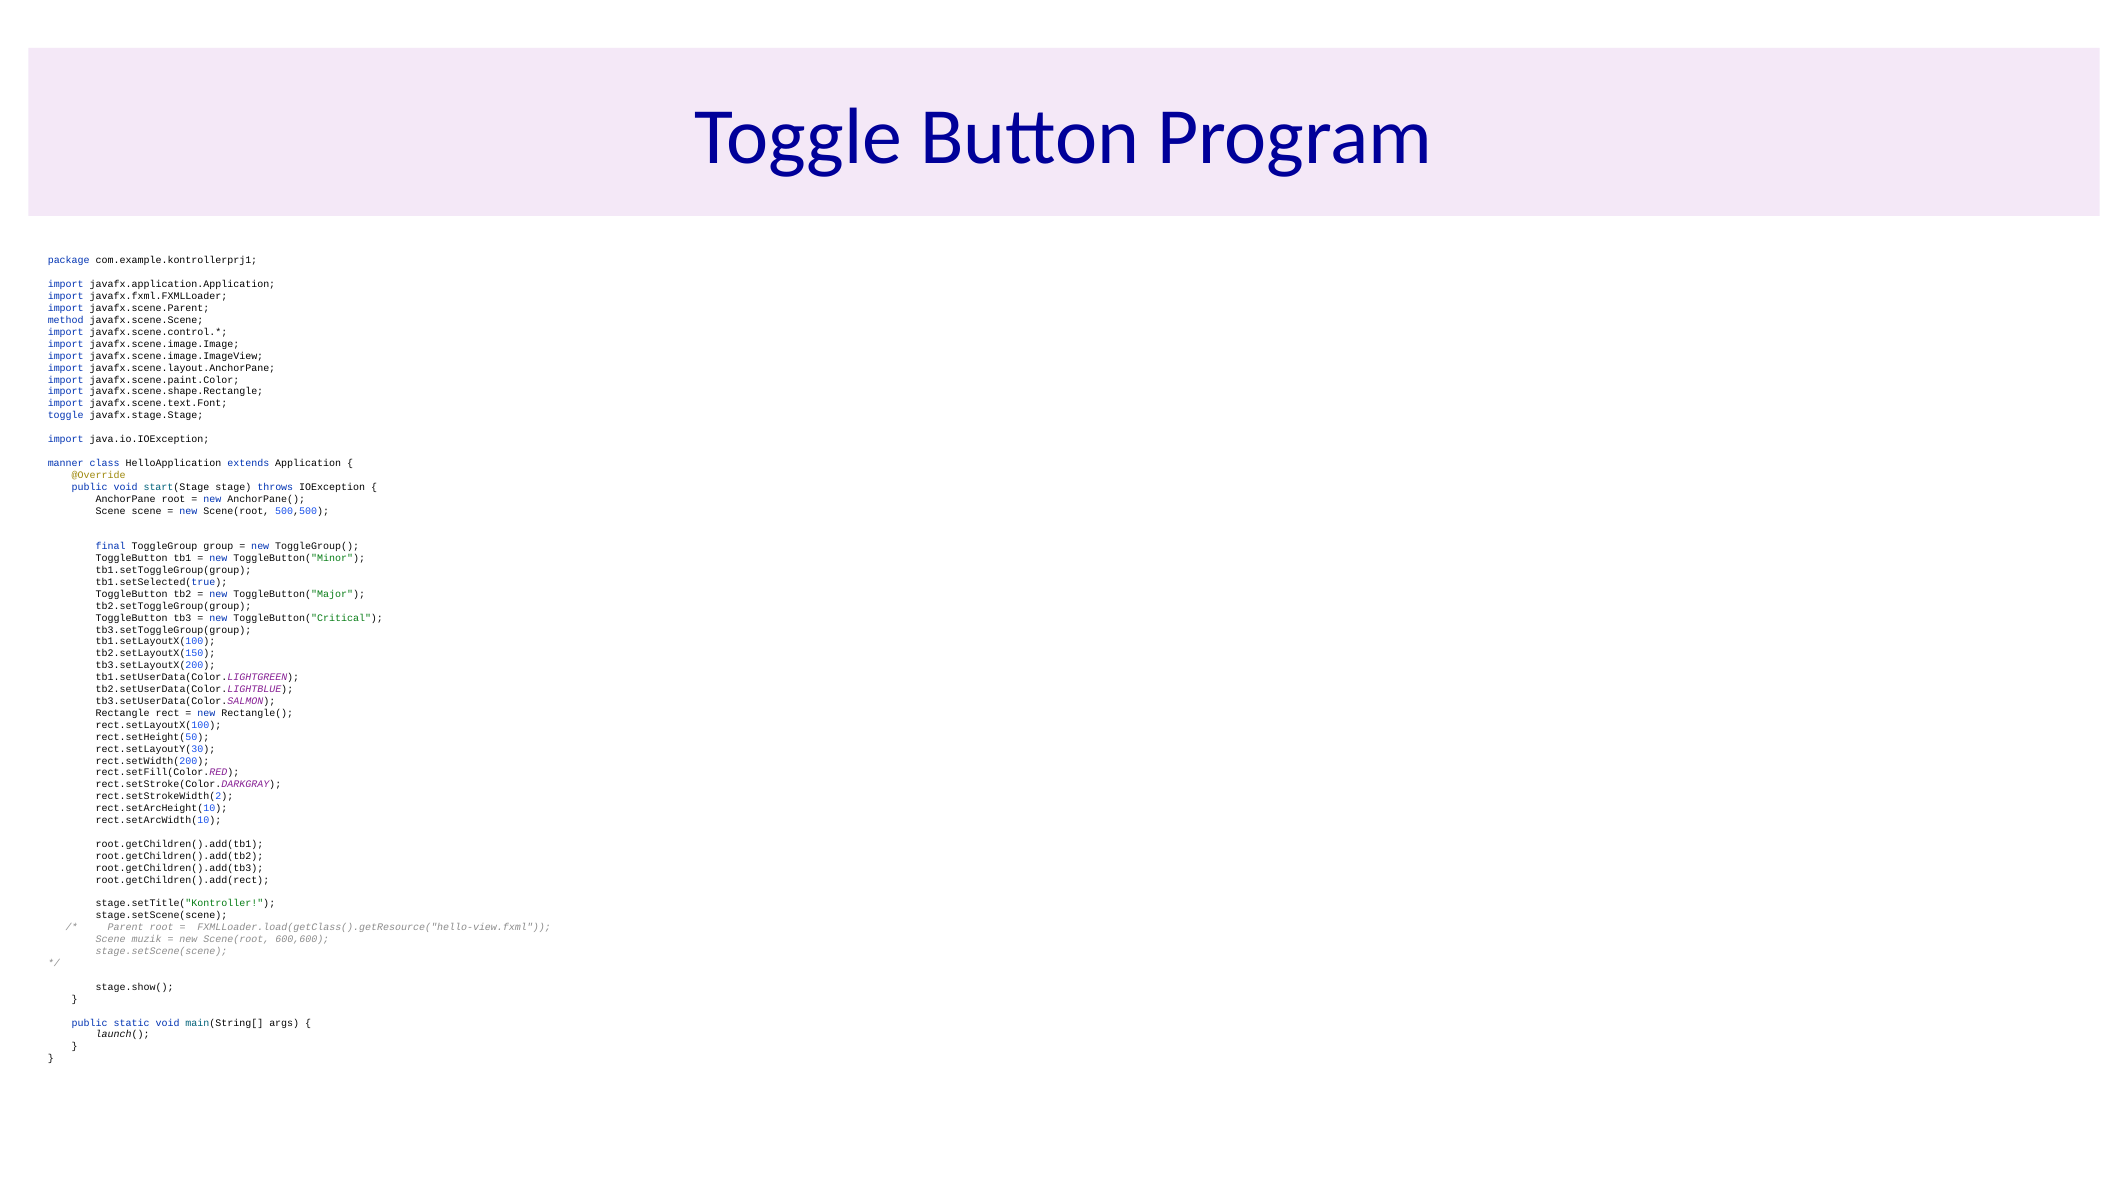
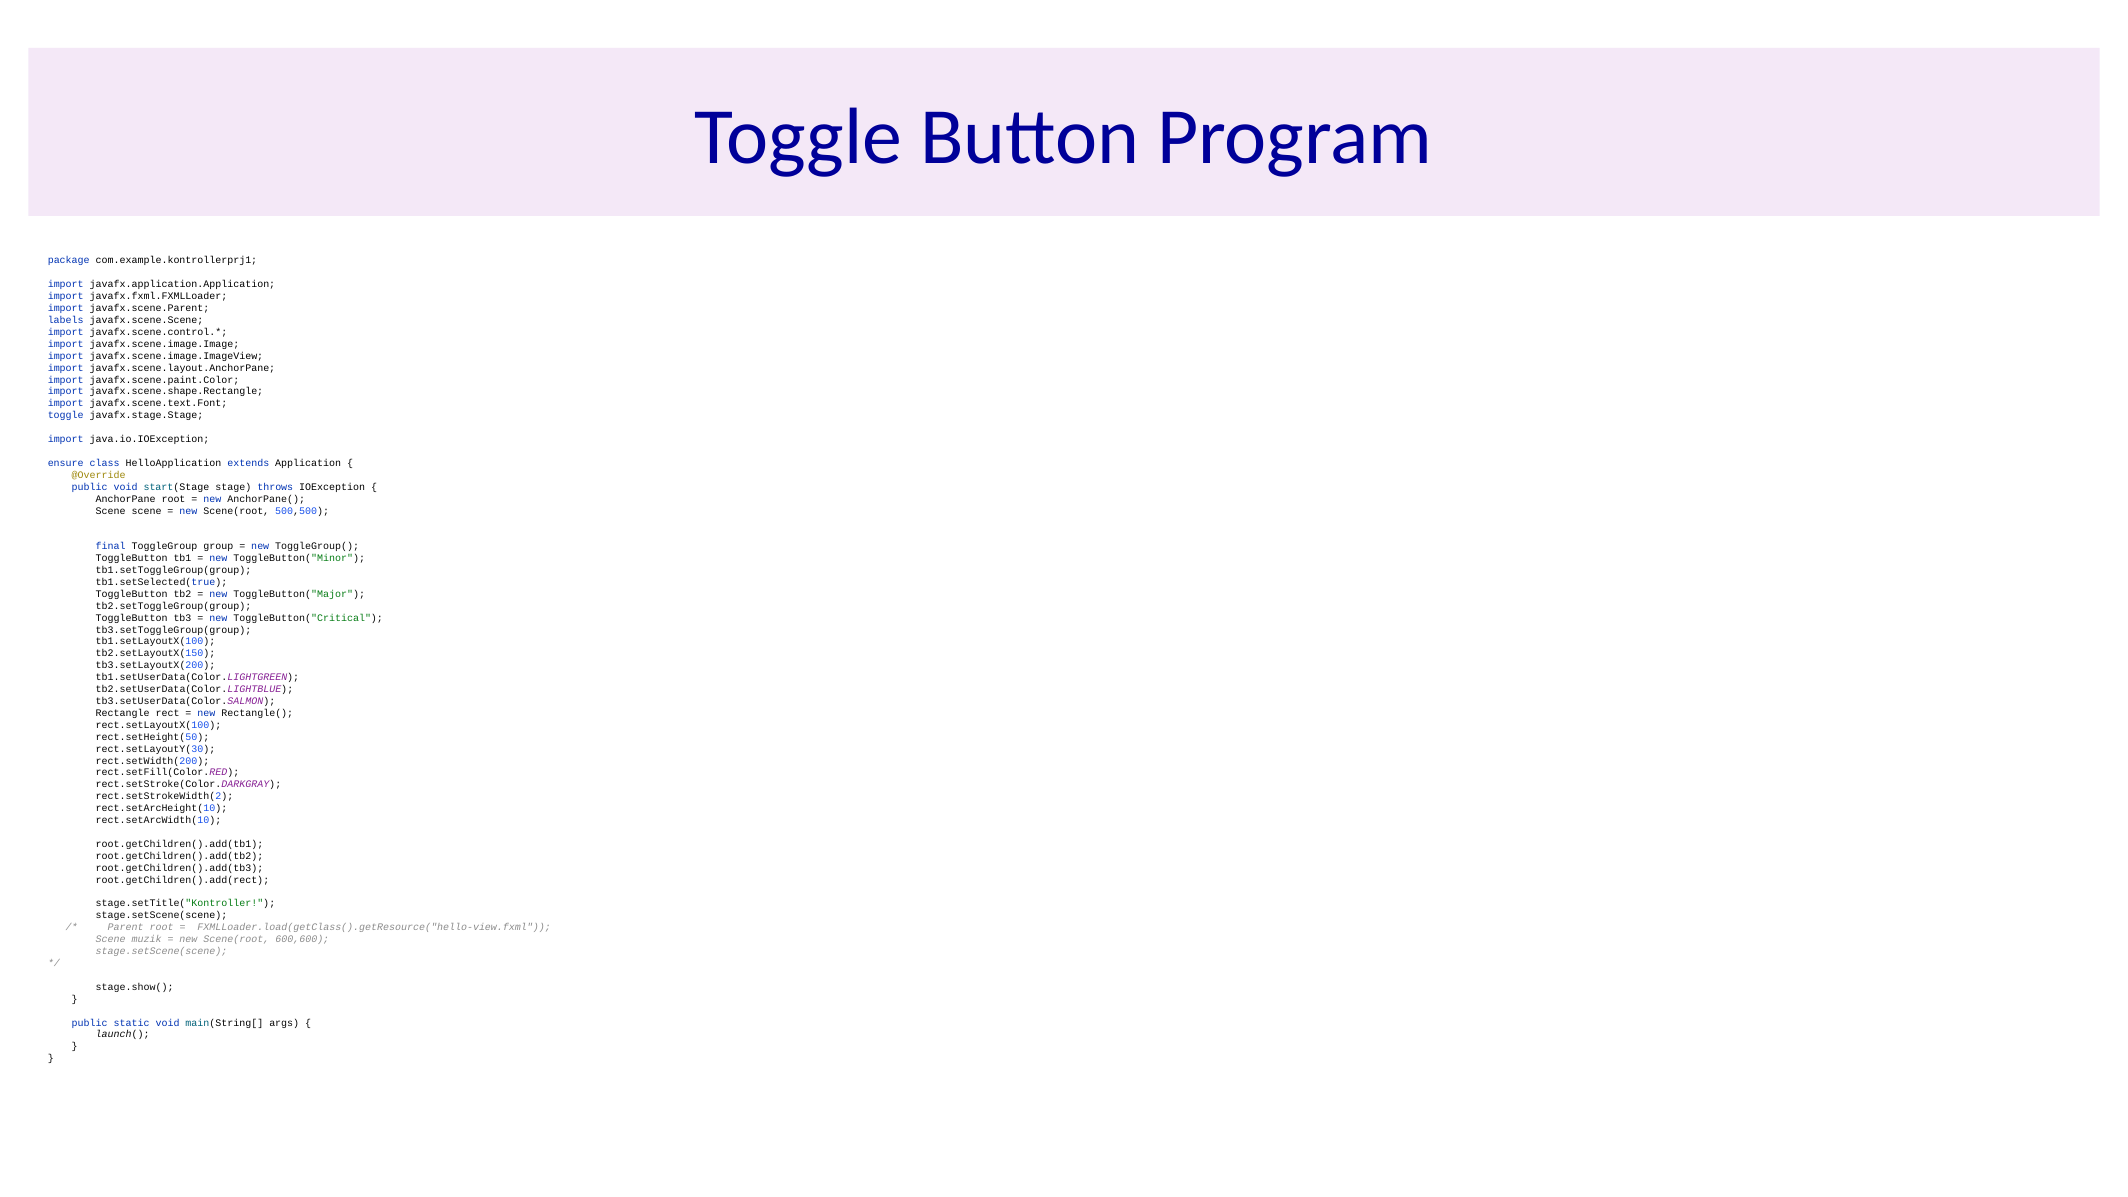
method: method -> labels (66, 320)
manner: manner -> ensure (66, 463)
